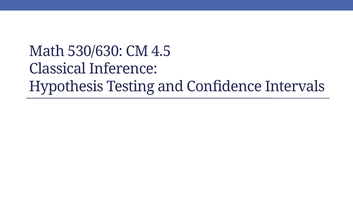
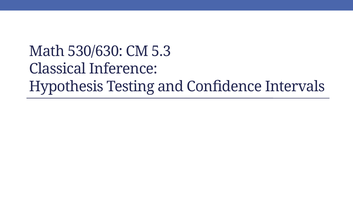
4.5: 4.5 -> 5.3 (161, 51)
